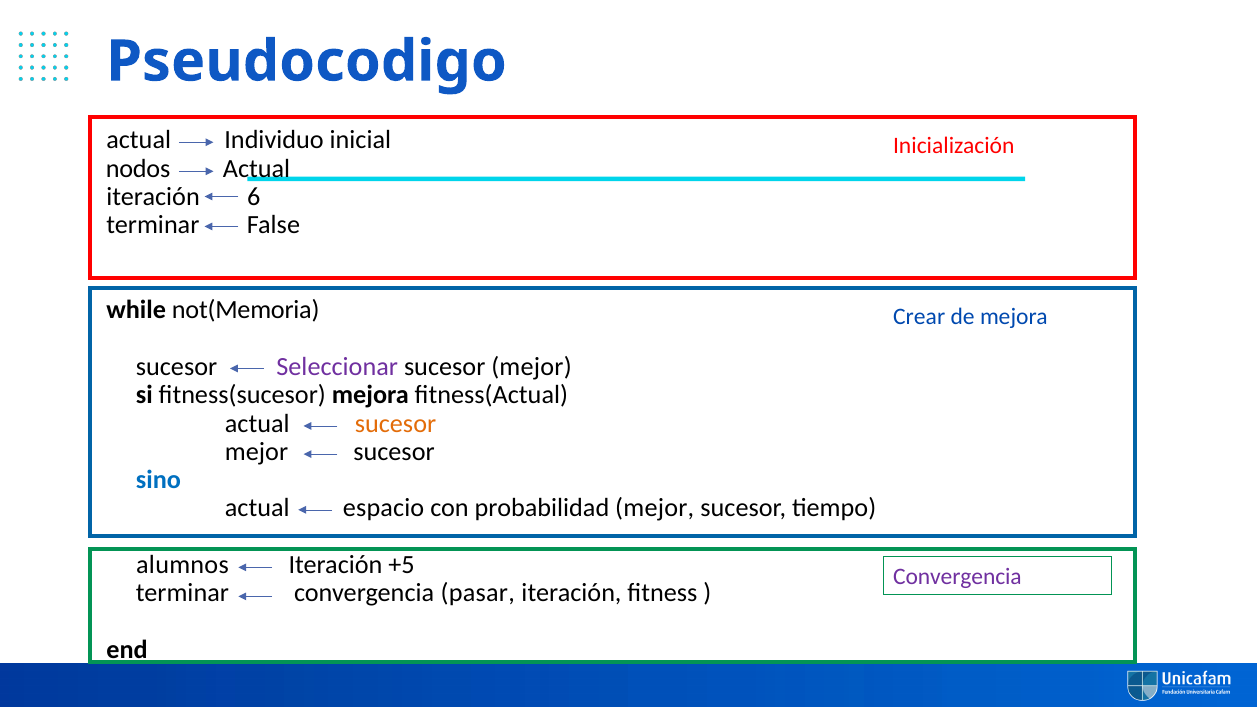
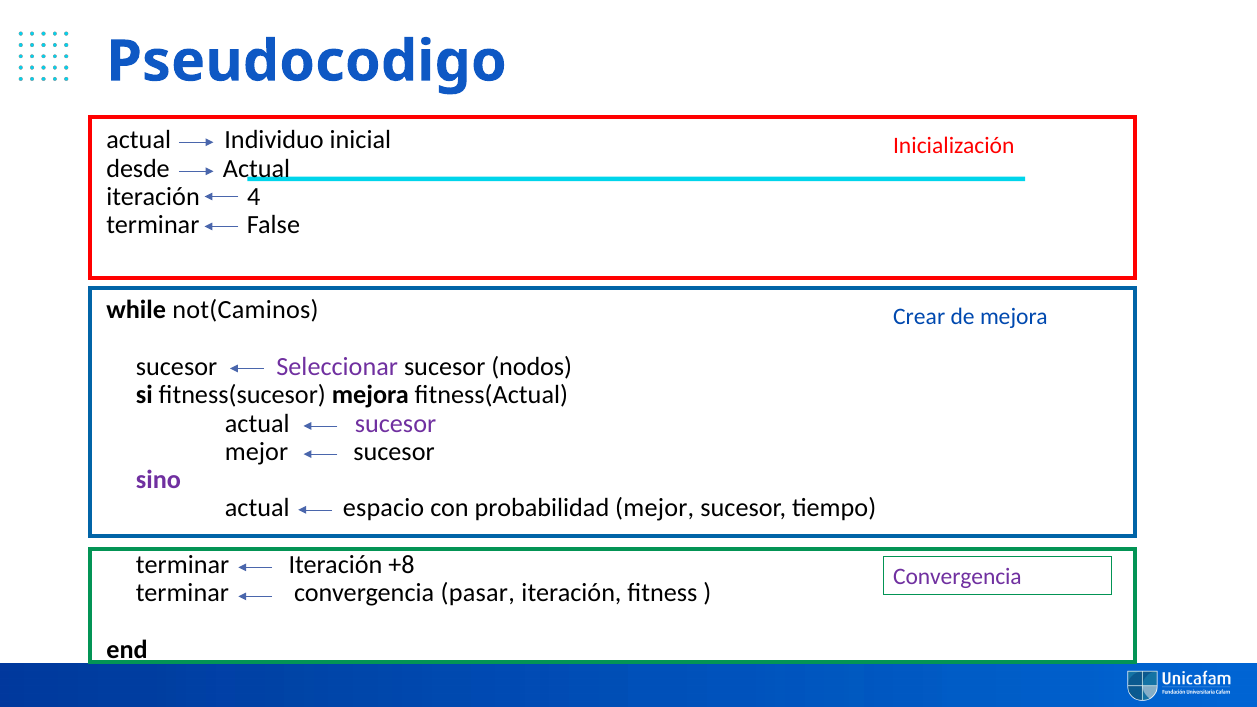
nodos: nodos -> desde (138, 169)
6: 6 -> 4 (254, 197)
not(Memoria: not(Memoria -> not(Caminos (245, 310)
mejor: mejor -> nodos (532, 367)
sucesor colour: orange -> purple (395, 423)
sino colour: blue -> purple (158, 480)
alumnos: alumnos -> terminar (183, 565)
+5: +5 -> +8 (402, 565)
